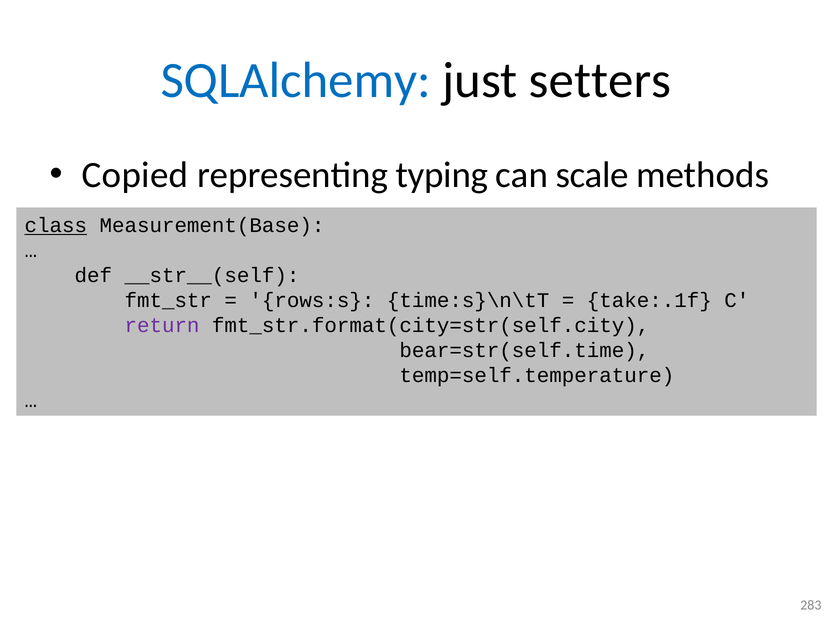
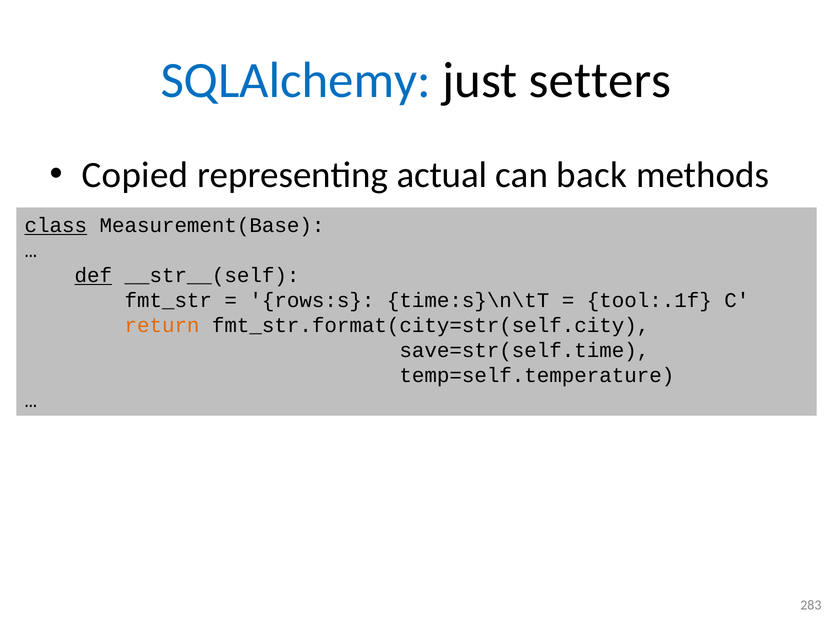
typing: typing -> actual (442, 175)
scale: scale -> back (592, 175)
def underline: none -> present (93, 275)
take:.1f: take:.1f -> tool:.1f (649, 300)
return colour: purple -> orange (162, 325)
bear=str(self.time: bear=str(self.time -> save=str(self.time (524, 350)
